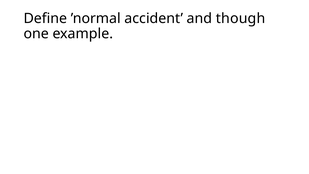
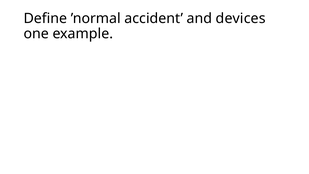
though: though -> devices (241, 18)
